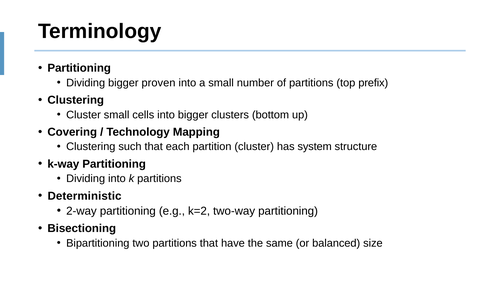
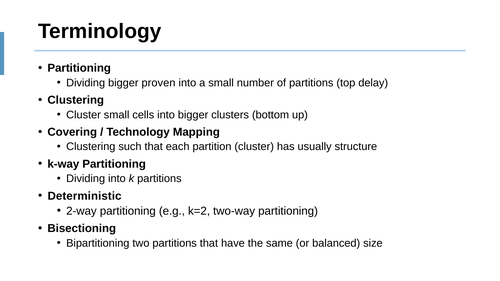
prefix: prefix -> delay (373, 83)
system: system -> usually (315, 147)
